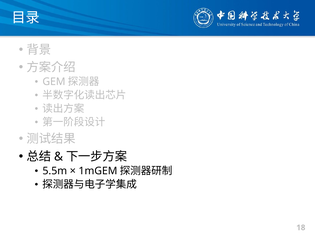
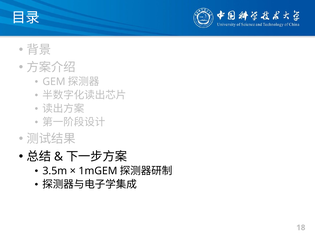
5.5m: 5.5m -> 3.5m (55, 171)
